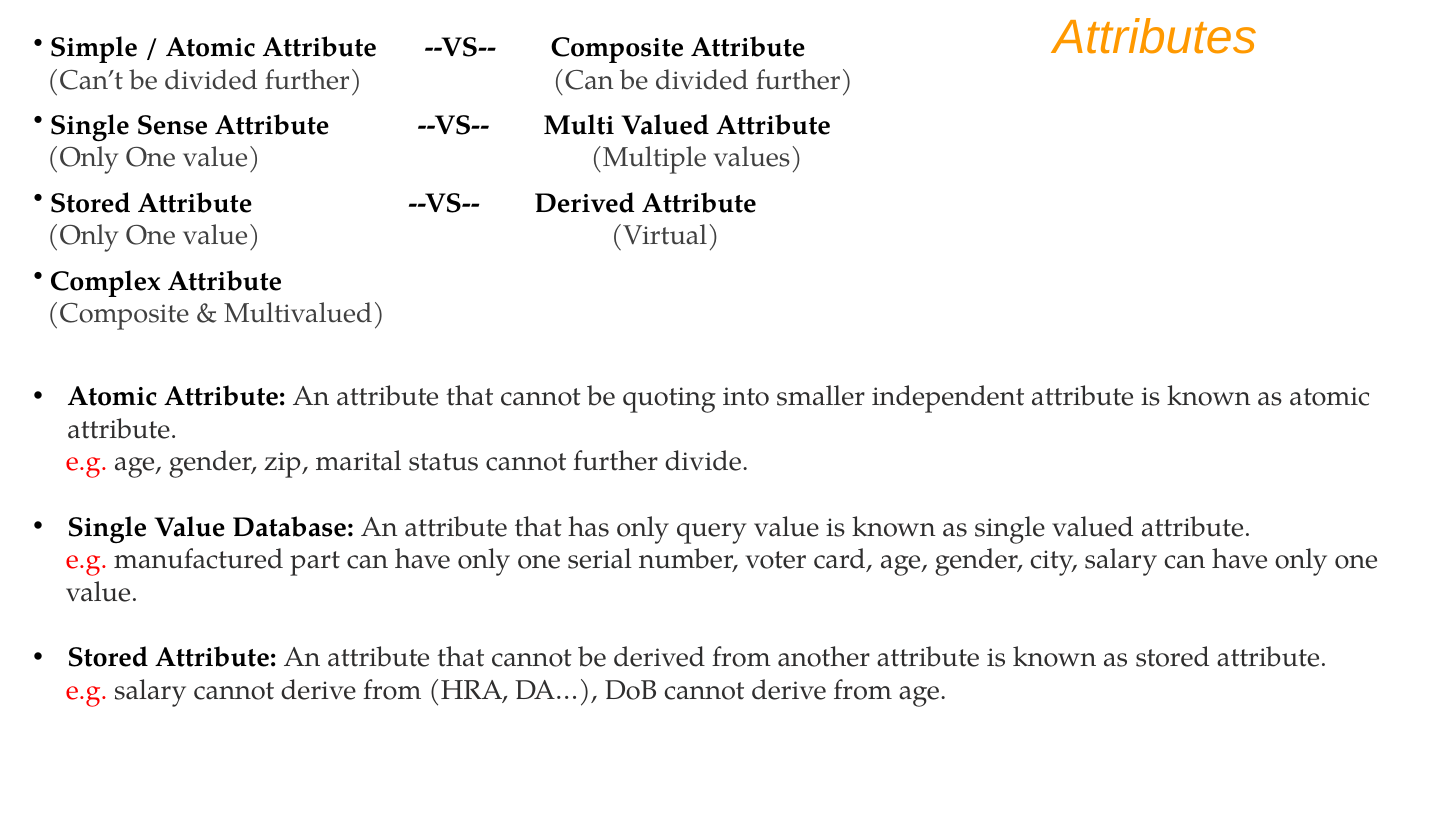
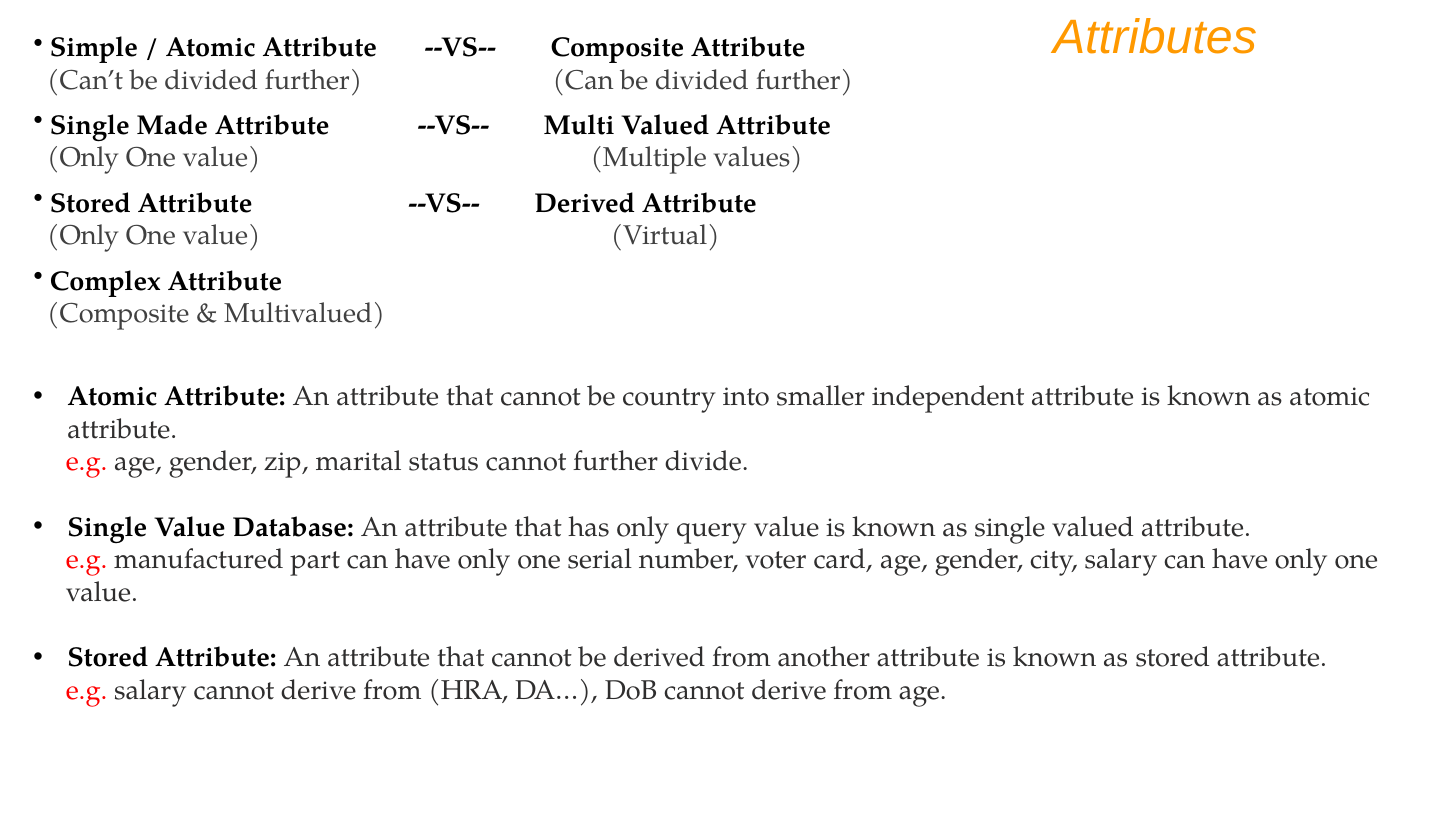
Sense: Sense -> Made (172, 125)
quoting: quoting -> country (669, 397)
